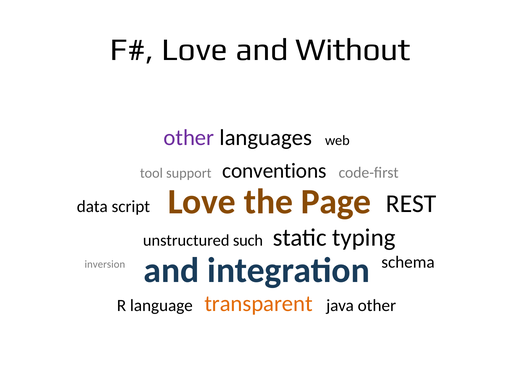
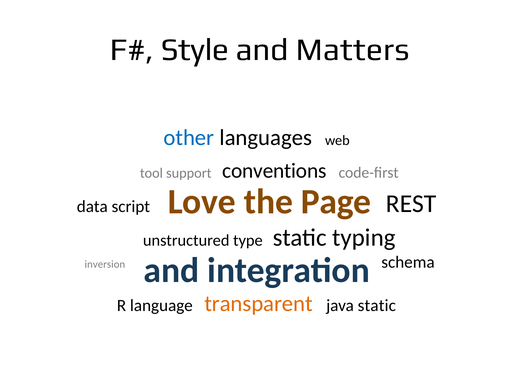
Love: Love -> Style (195, 50)
Without: Without -> Matters (353, 50)
other colour: purple -> blue (189, 138)
such: such -> type (248, 240)
java other: other -> static (377, 305)
